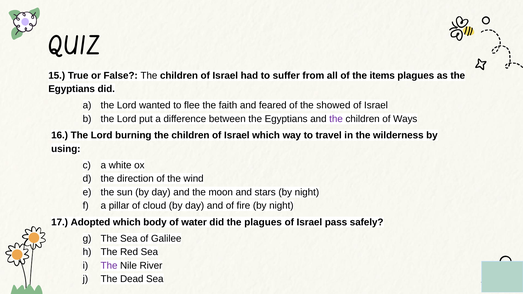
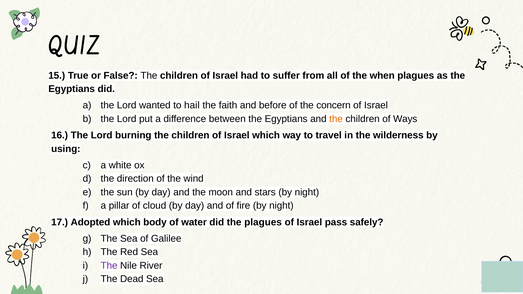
items: items -> when (382, 76)
flee: flee -> hail (192, 106)
feared: feared -> before (273, 106)
showed: showed -> concern (334, 106)
the colour: purple -> orange (336, 119)
